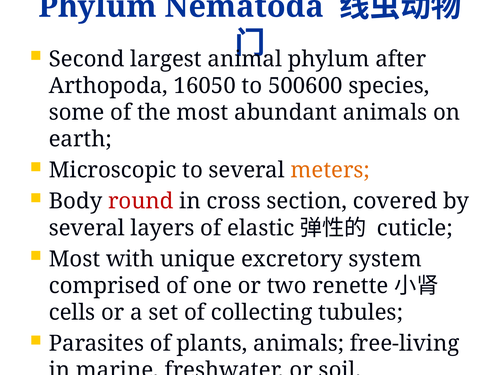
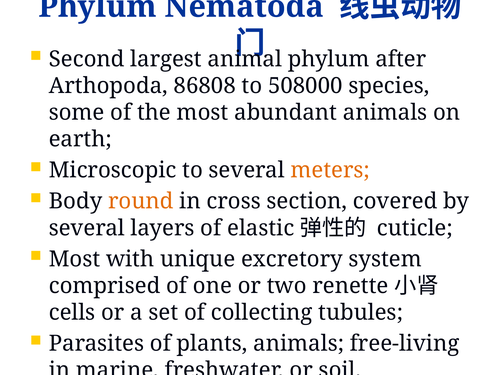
16050: 16050 -> 86808 (205, 86)
500600: 500600 -> 508000 (305, 86)
round colour: red -> orange (141, 201)
